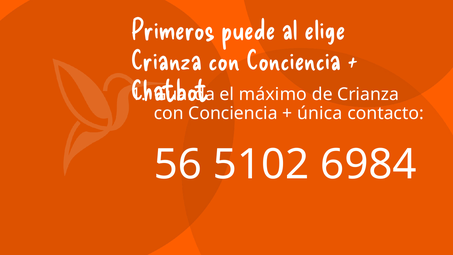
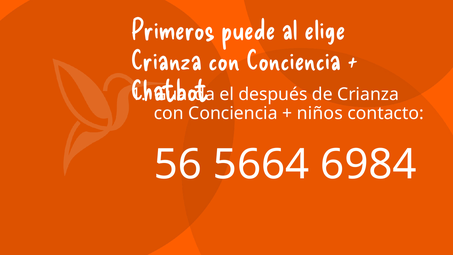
máximo: máximo -> después (273, 94)
única: única -> niños (320, 113)
5102: 5102 -> 5664 (261, 164)
